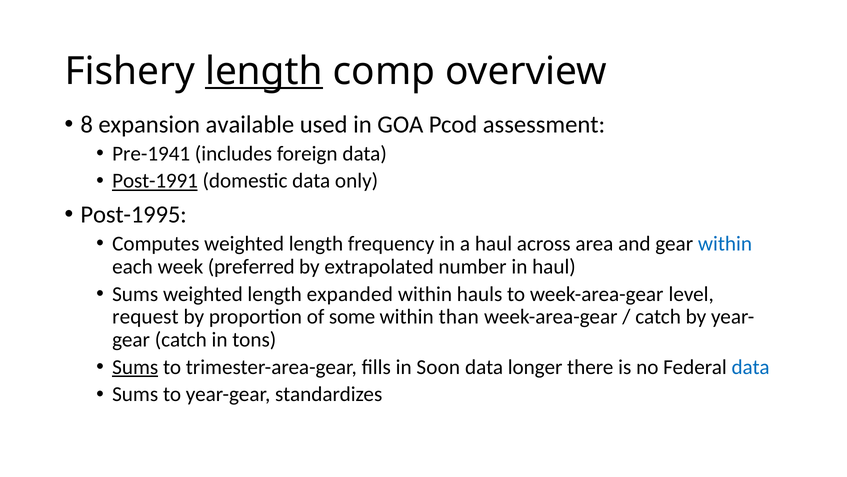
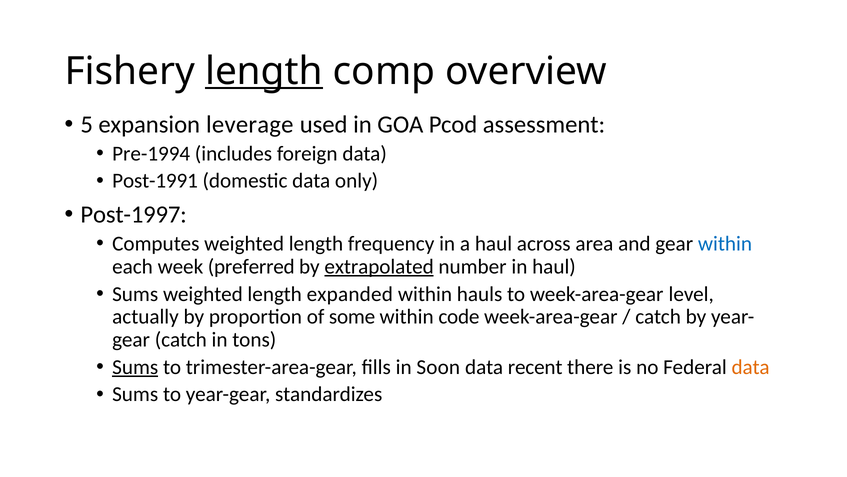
8: 8 -> 5 (87, 124)
available: available -> leverage (250, 124)
Pre-1941: Pre-1941 -> Pre-1994 (151, 154)
Post-1991 underline: present -> none (155, 181)
Post-1995: Post-1995 -> Post-1997 (134, 214)
extrapolated underline: none -> present (379, 266)
request: request -> actually (145, 317)
than: than -> code (459, 317)
longer: longer -> recent (535, 367)
data colour: blue -> orange (751, 367)
